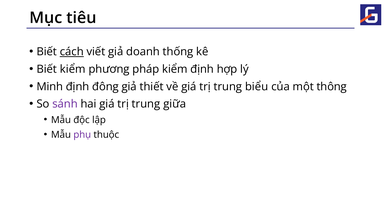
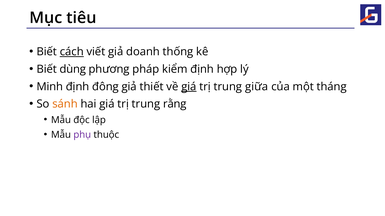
Biết kiểm: kiểm -> dùng (73, 69)
giá underline: none -> present (189, 87)
biểu: biểu -> giữa (257, 87)
thông: thông -> tháng (332, 87)
sánh colour: purple -> orange (65, 104)
giữa: giữa -> rằng (175, 104)
